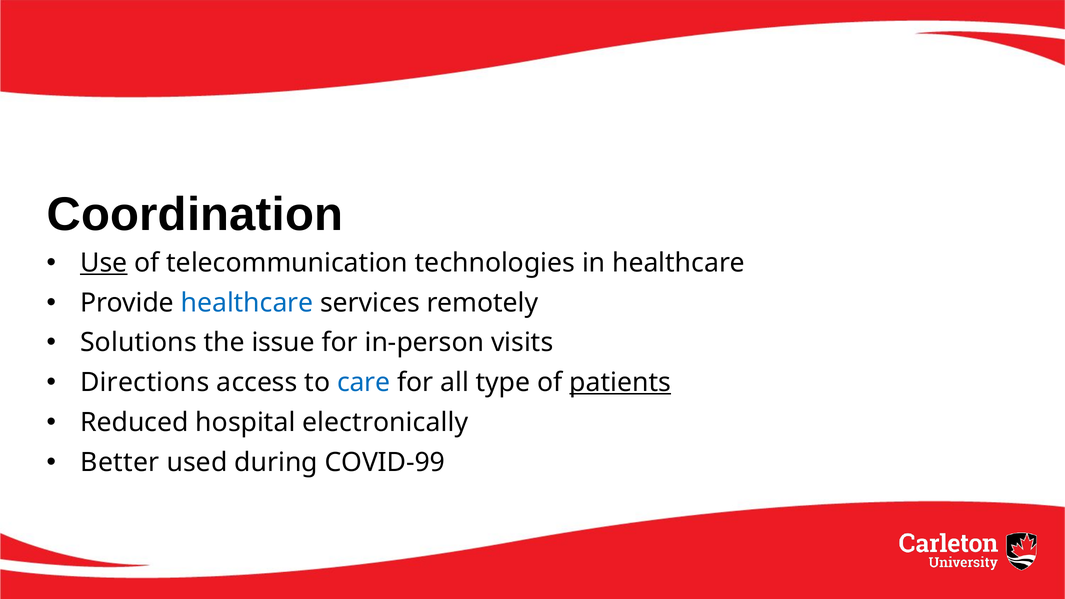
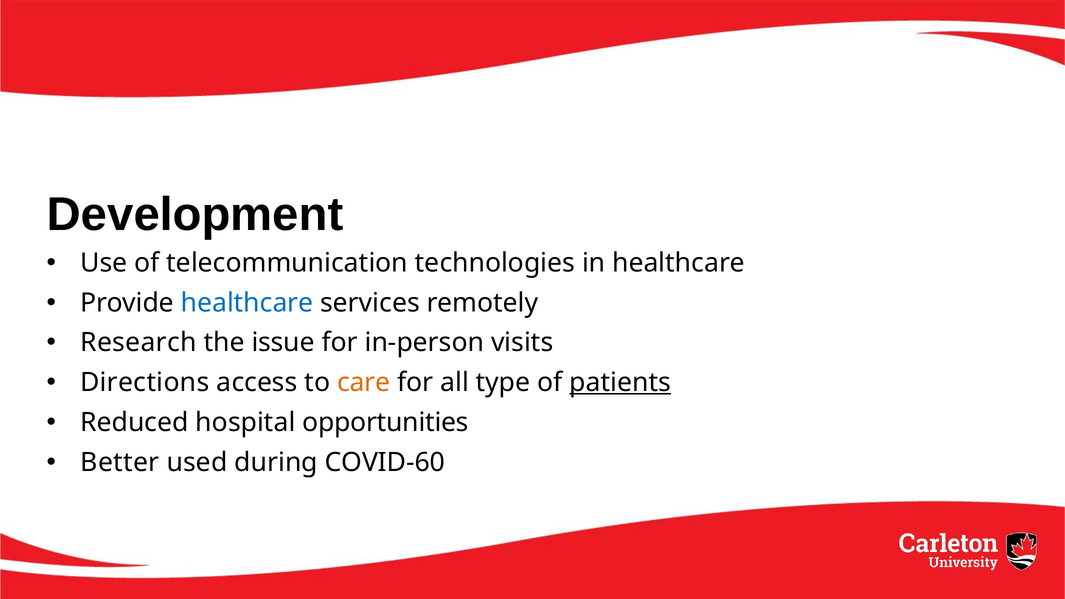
Coordination: Coordination -> Development (195, 215)
Use underline: present -> none (104, 263)
Solutions: Solutions -> Research (138, 343)
care colour: blue -> orange (364, 383)
electronically: electronically -> opportunities (386, 422)
COVID-99: COVID-99 -> COVID-60 (385, 462)
